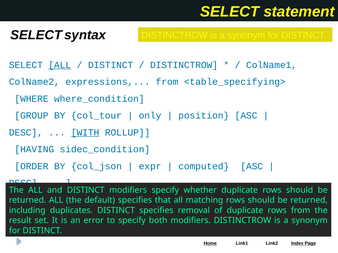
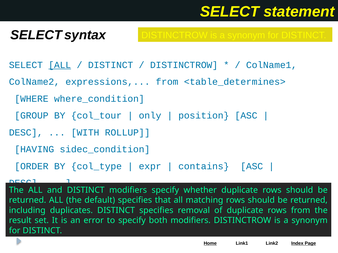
<table_specifying>: <table_specifying> -> <table_determines> (235, 82)
WITH underline: present -> none (85, 133)
col_json: col_json -> col_type (96, 166)
computed: computed -> contains (204, 166)
